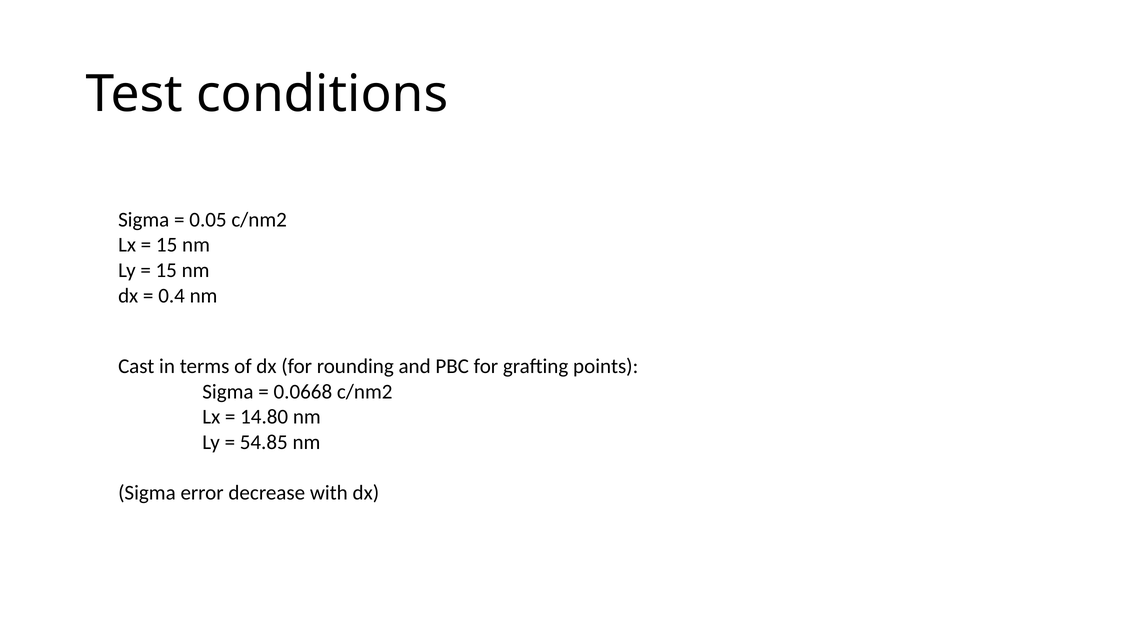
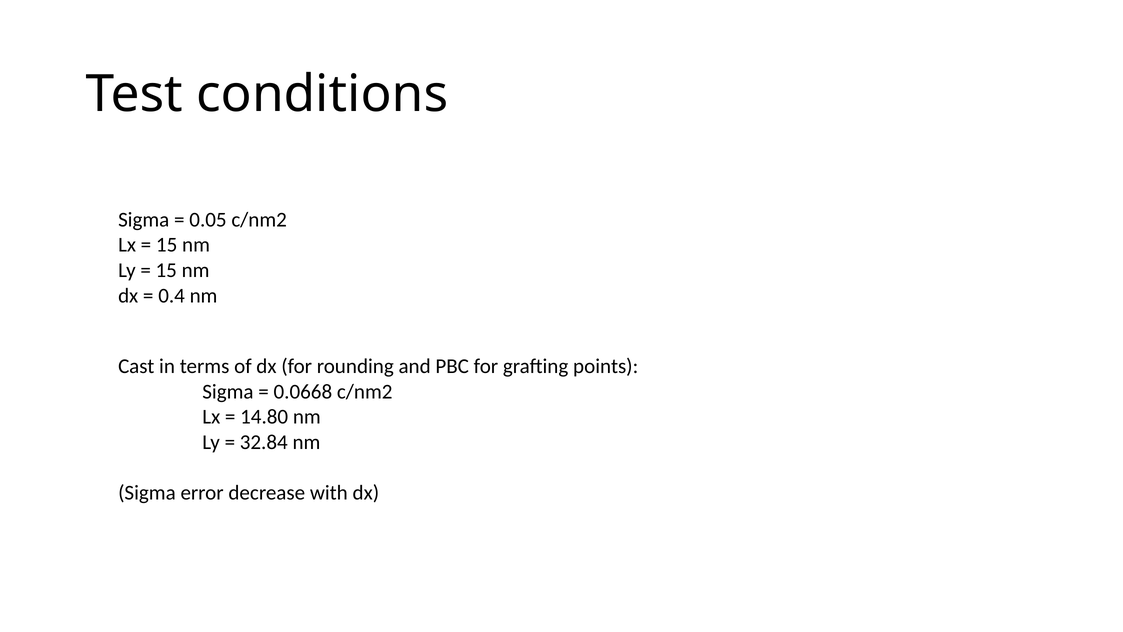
54.85: 54.85 -> 32.84 (264, 442)
